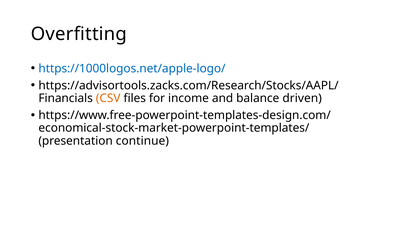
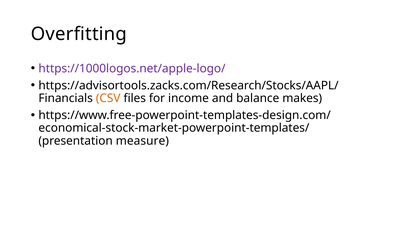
https://1000logos.net/apple-logo/ colour: blue -> purple (132, 68)
driven: driven -> makes (302, 98)
continue: continue -> measure (142, 141)
